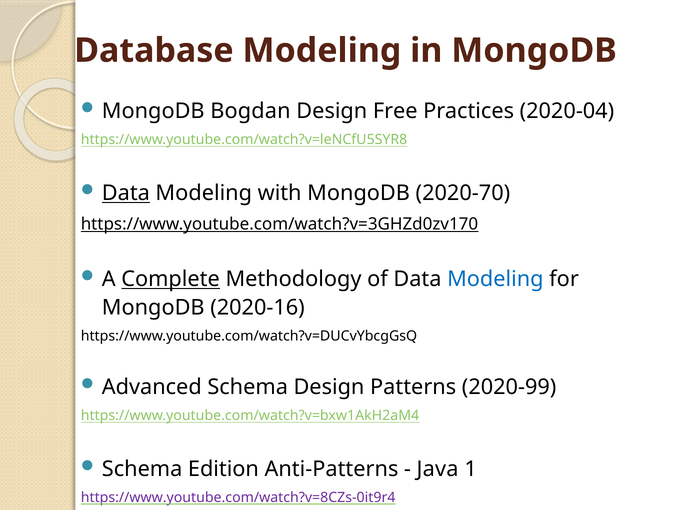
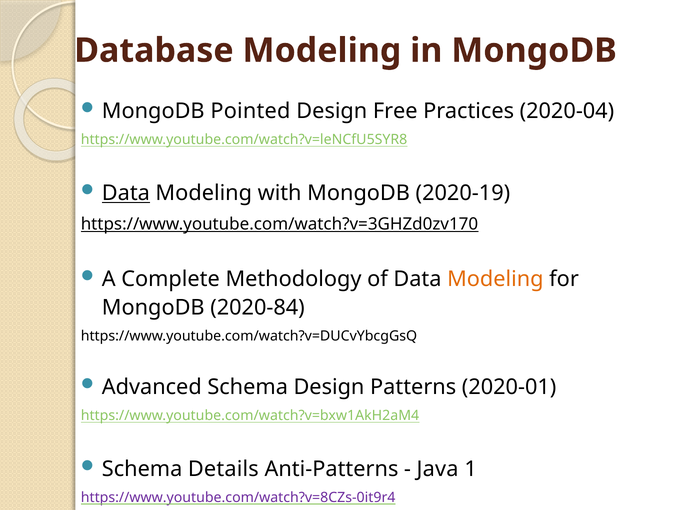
Bogdan: Bogdan -> Pointed (250, 111)
2020-70: 2020-70 -> 2020-19 (463, 193)
Complete underline: present -> none (171, 279)
Modeling colour: blue -> orange (495, 279)
2020-16: 2020-16 -> 2020-84 (258, 308)
2020-99: 2020-99 -> 2020-01 (509, 387)
Edition: Edition -> Details (223, 469)
